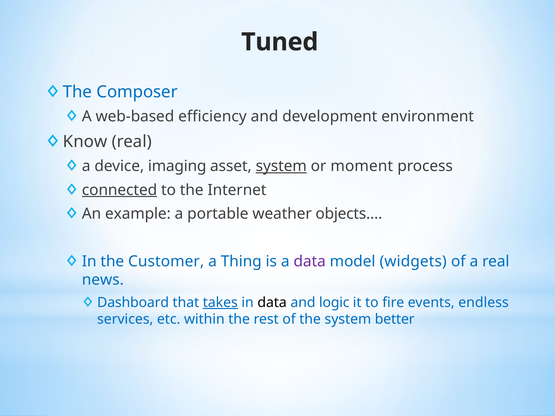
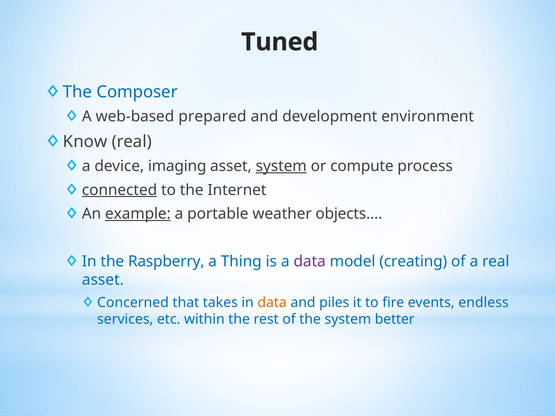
efficiency: efficiency -> prepared (212, 117)
moment: moment -> compute (362, 166)
example underline: none -> present (138, 214)
Customer: Customer -> Raspberry (166, 262)
widgets: widgets -> creating (413, 262)
news: news -> asset (103, 280)
Dashboard: Dashboard -> Concerned (133, 303)
takes underline: present -> none (220, 303)
data colour: black -> orange (272, 303)
logic: logic -> piles (334, 303)
